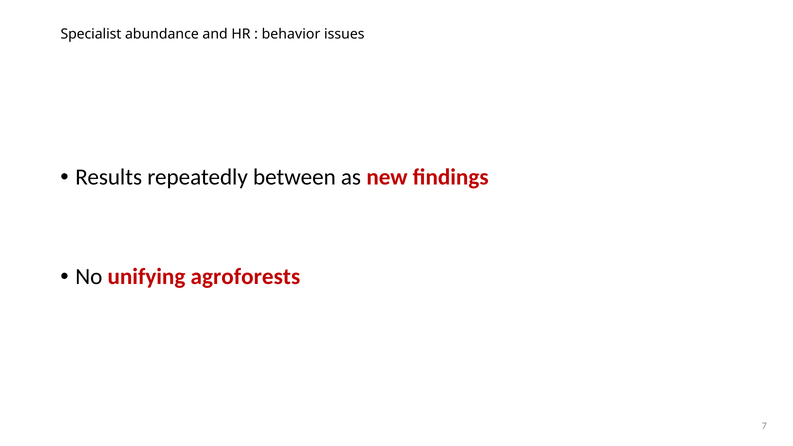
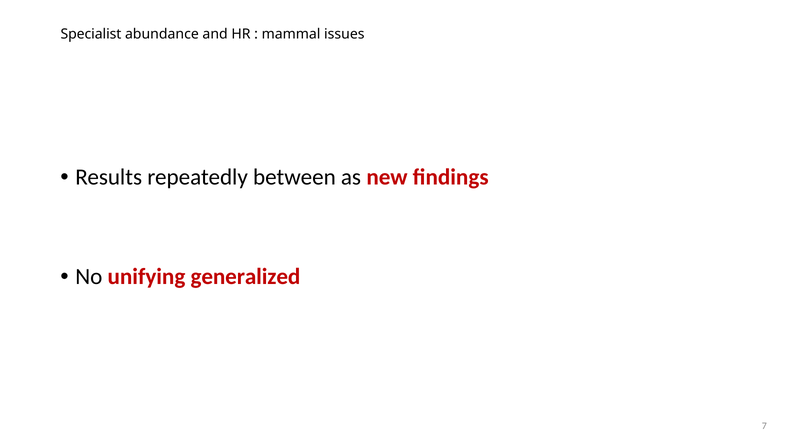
behavior: behavior -> mammal (291, 34)
agroforests: agroforests -> generalized (245, 277)
